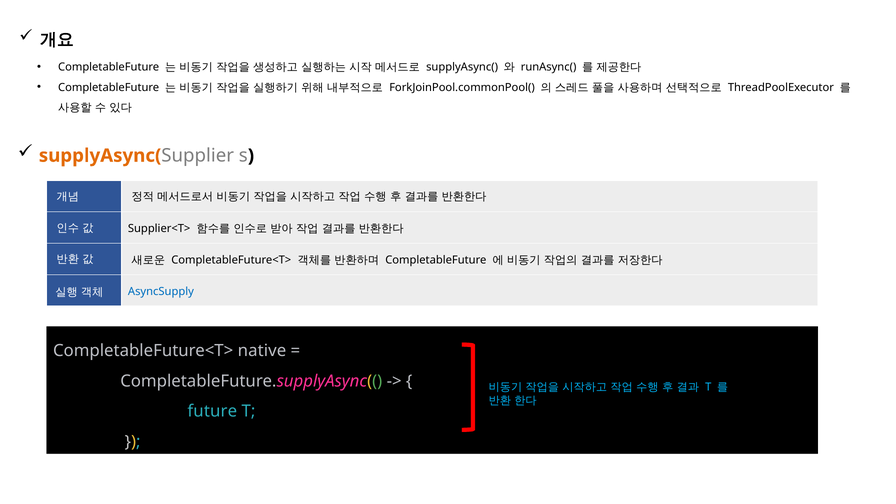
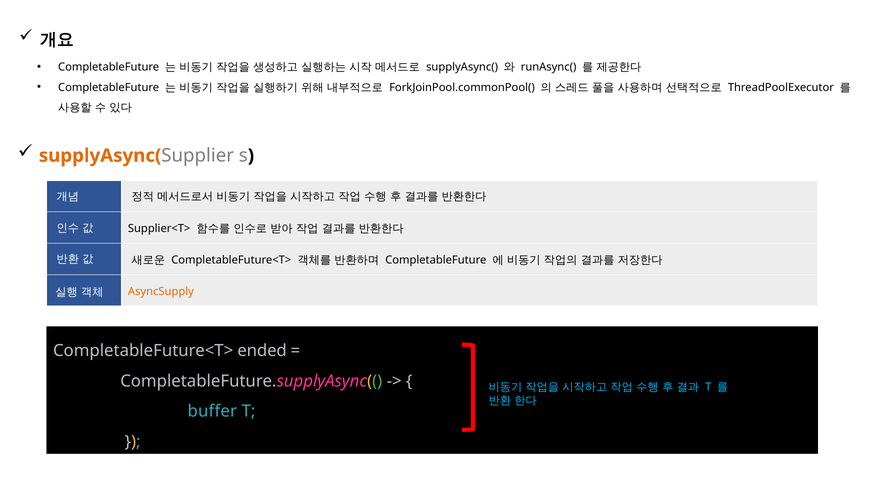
AsyncSupply colour: blue -> orange (161, 291)
native: native -> ended (262, 351)
future: future -> buffer (212, 411)
